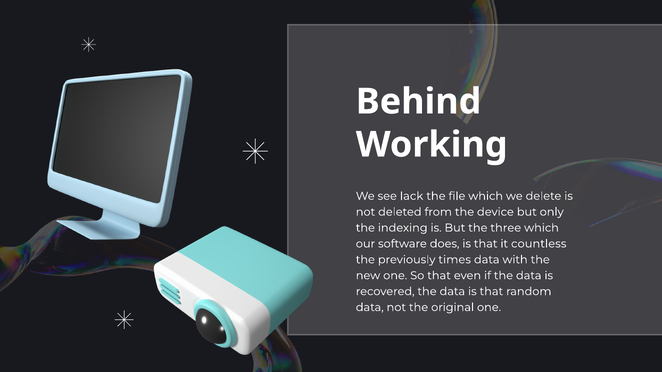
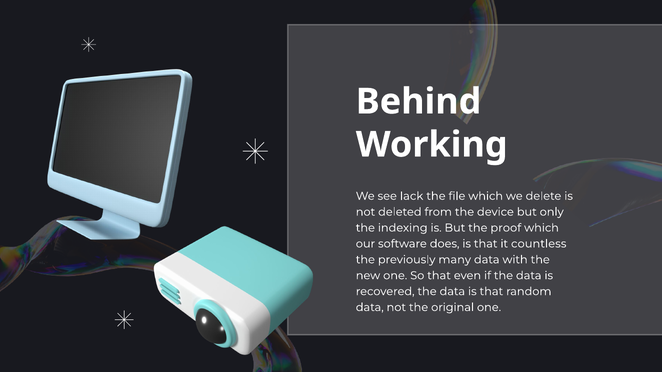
three: three -> proof (506, 228)
times: times -> many (455, 260)
